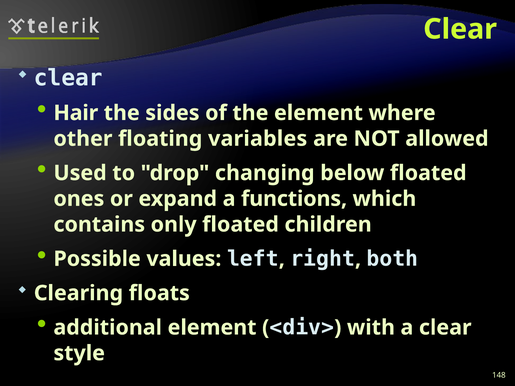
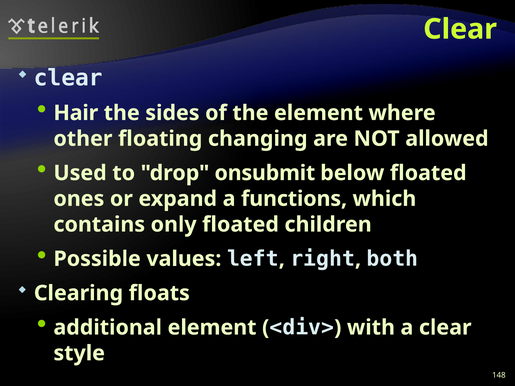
variables: variables -> changing (258, 139)
changing: changing -> onsubmit (265, 173)
